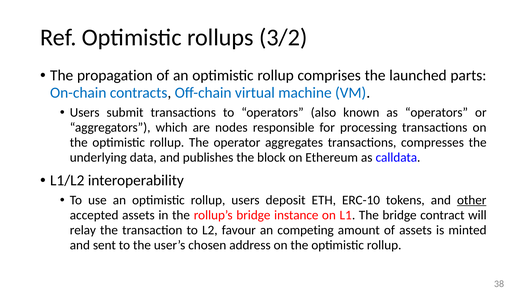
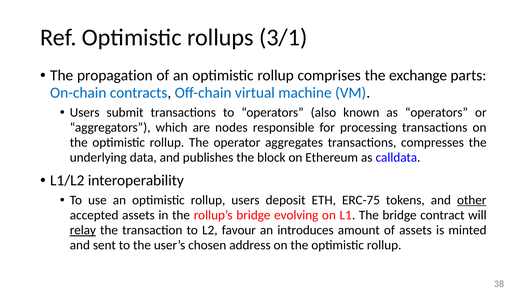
3/2: 3/2 -> 3/1 (283, 38)
launched: launched -> exchange (418, 75)
ERC-10: ERC-10 -> ERC-75 (361, 200)
instance: instance -> evolving (296, 215)
relay underline: none -> present (83, 230)
competing: competing -> introduces (306, 230)
